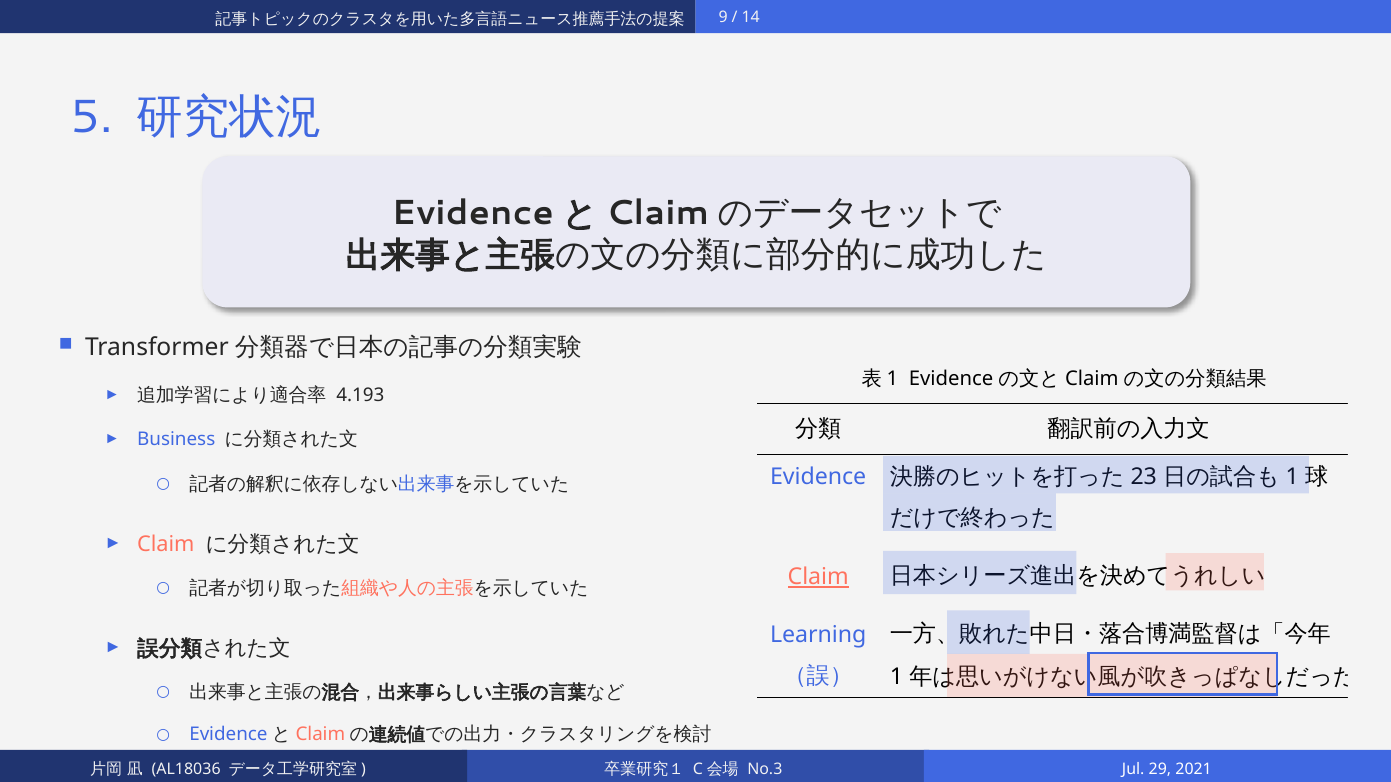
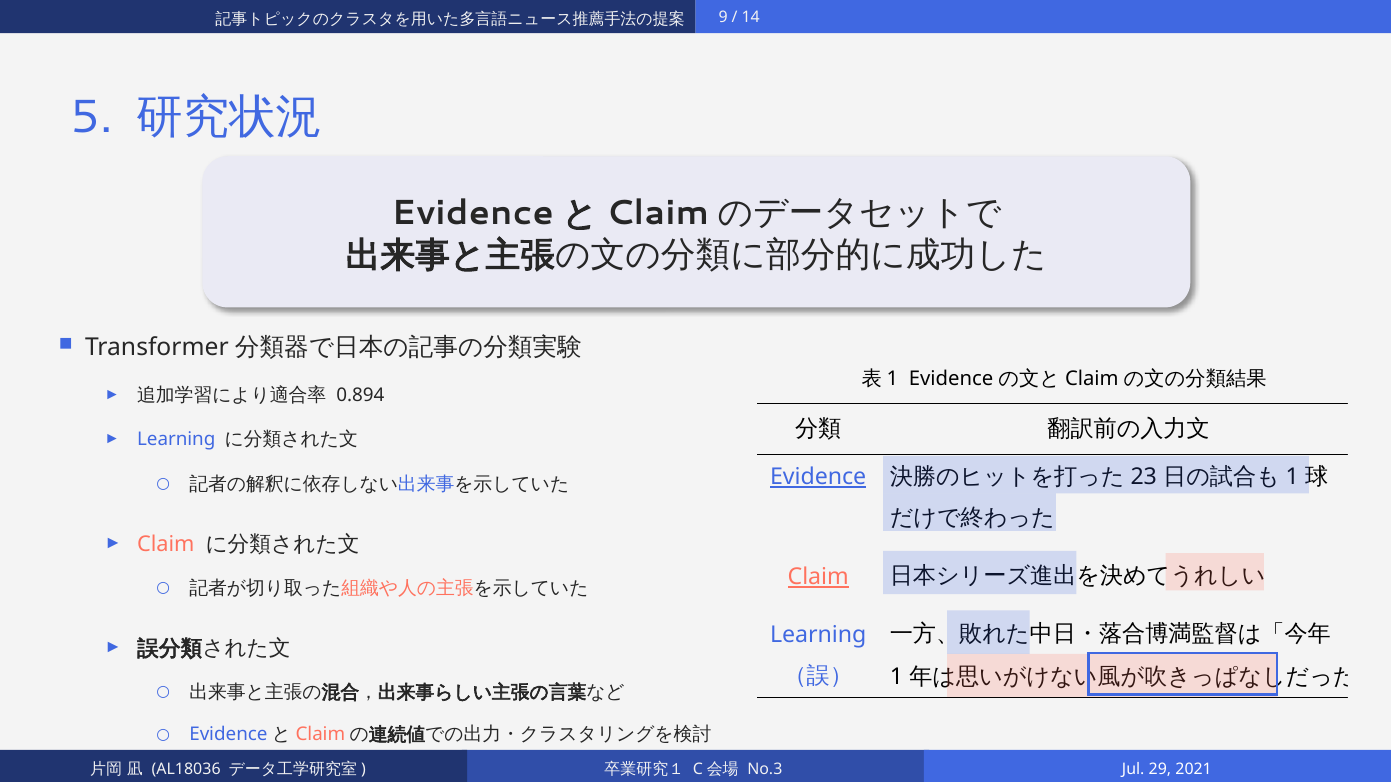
4.193: 4.193 -> 0.894 (360, 395)
Business: Business -> Learning (176, 440)
Evidence underline: none -> present (818, 477)
